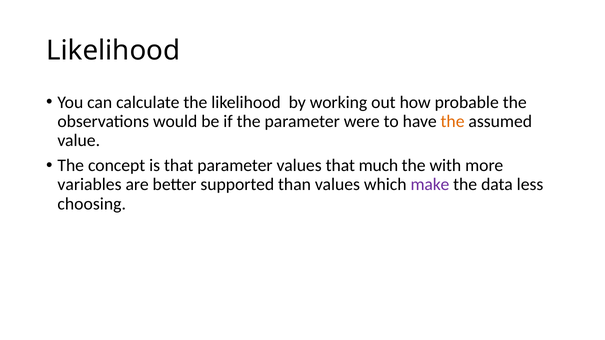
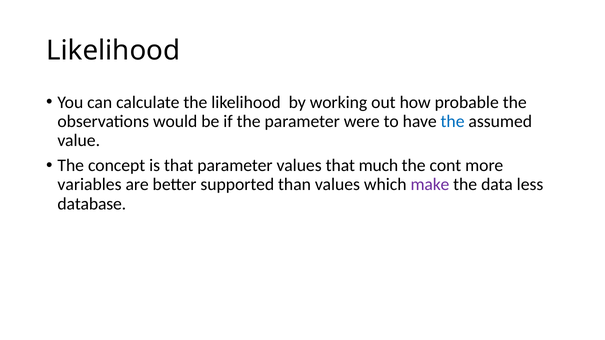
the colour: orange -> blue (453, 121)
with: with -> cont (445, 166)
choosing: choosing -> database (92, 204)
